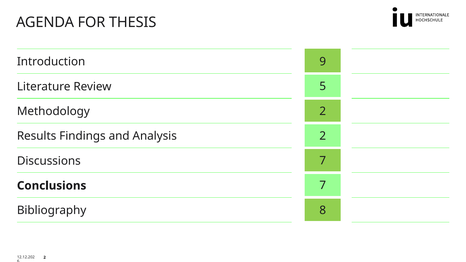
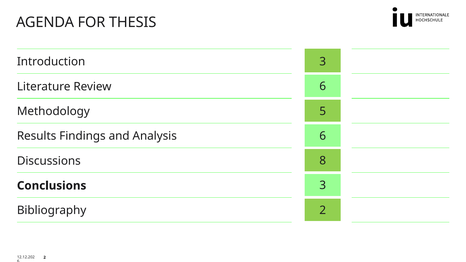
Introduction 9: 9 -> 3 (323, 62)
Review 5: 5 -> 6 (323, 86)
Methodology 2: 2 -> 5 (323, 111)
Analysis 2: 2 -> 6 (323, 136)
Discussions 7: 7 -> 8 (323, 161)
Conclusions 7: 7 -> 3 (323, 186)
Bibliography 8: 8 -> 2 (323, 210)
